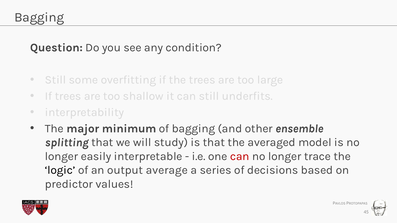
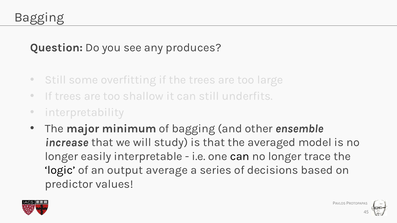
condition: condition -> produces (194, 48)
splitting: splitting -> increase (67, 143)
can colour: red -> black (240, 157)
